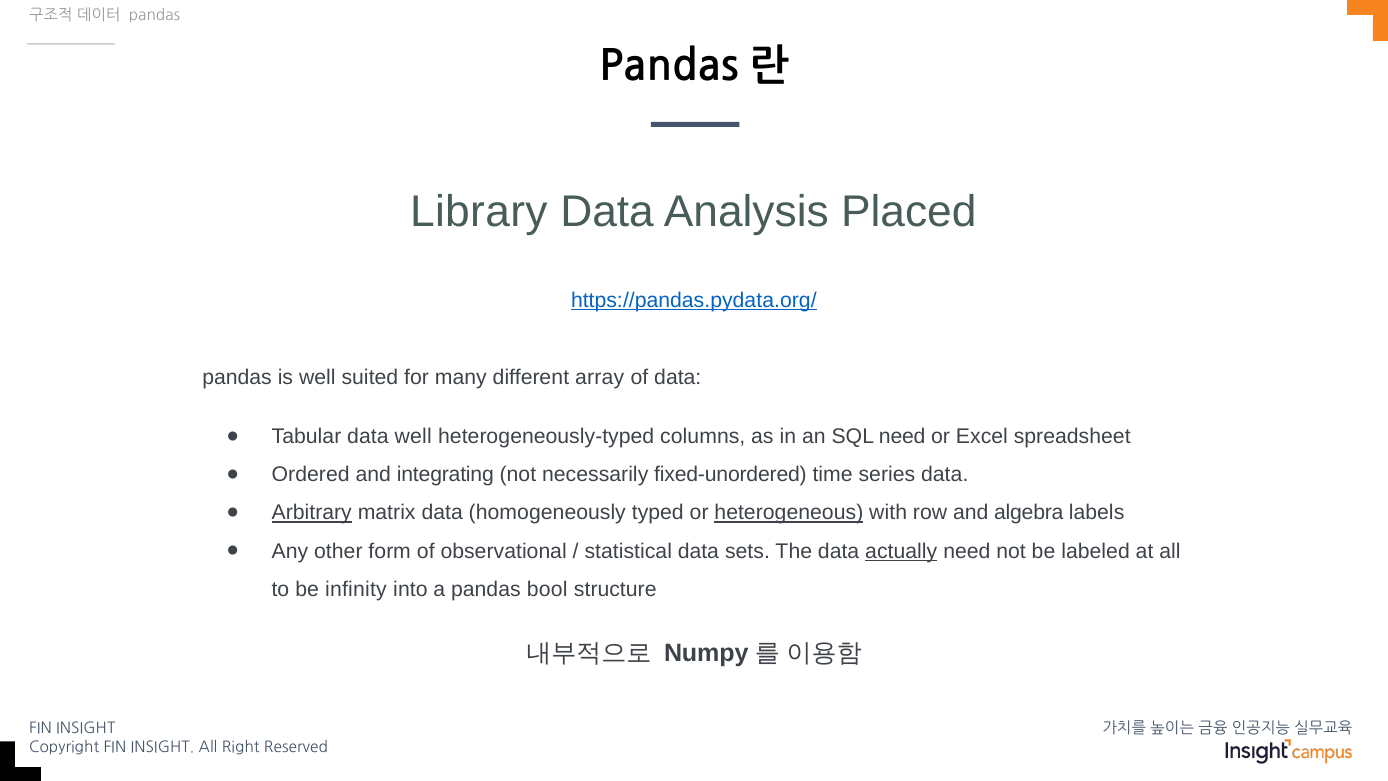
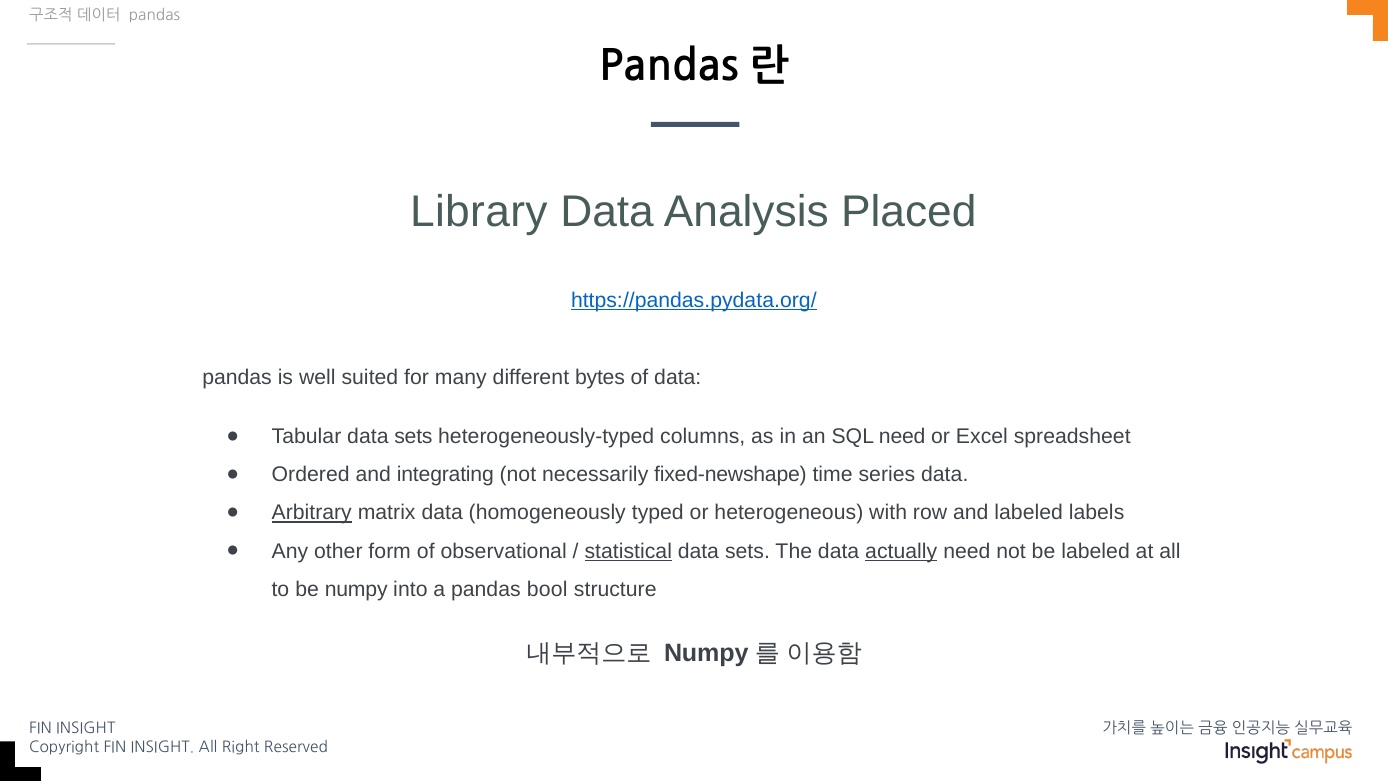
array: array -> bytes (600, 377)
Tabular data well: well -> sets (413, 436)
fixed-unordered: fixed-unordered -> fixed-newshape (730, 475)
heterogeneous underline: present -> none (789, 513)
and algebra: algebra -> labeled (1029, 513)
statistical underline: none -> present (628, 551)
be infinity: infinity -> numpy (356, 589)
